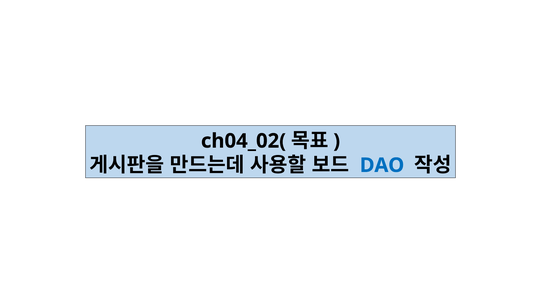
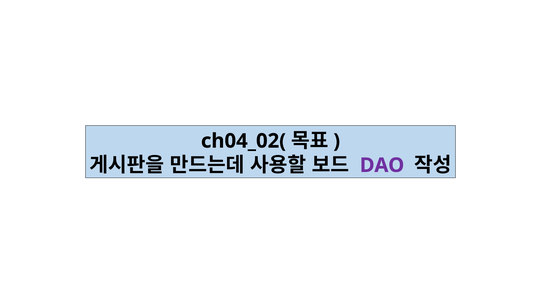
DAO colour: blue -> purple (382, 165)
